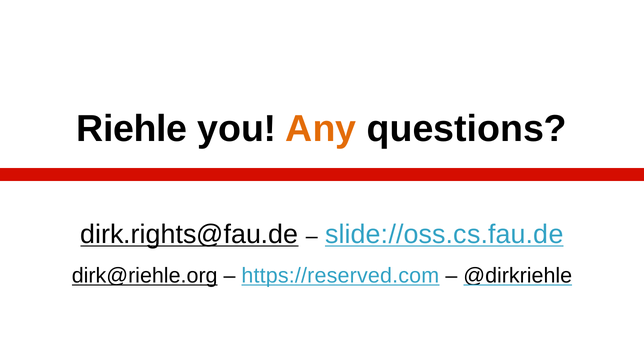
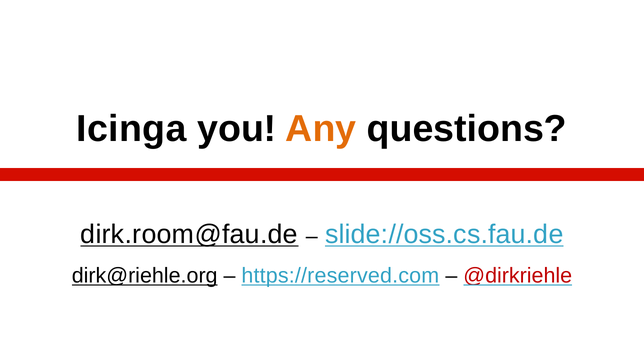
Riehle: Riehle -> Icinga (131, 129)
dirk.rights@fau.de: dirk.rights@fau.de -> dirk.room@fau.de (189, 234)
@dirkriehle colour: black -> red (518, 276)
